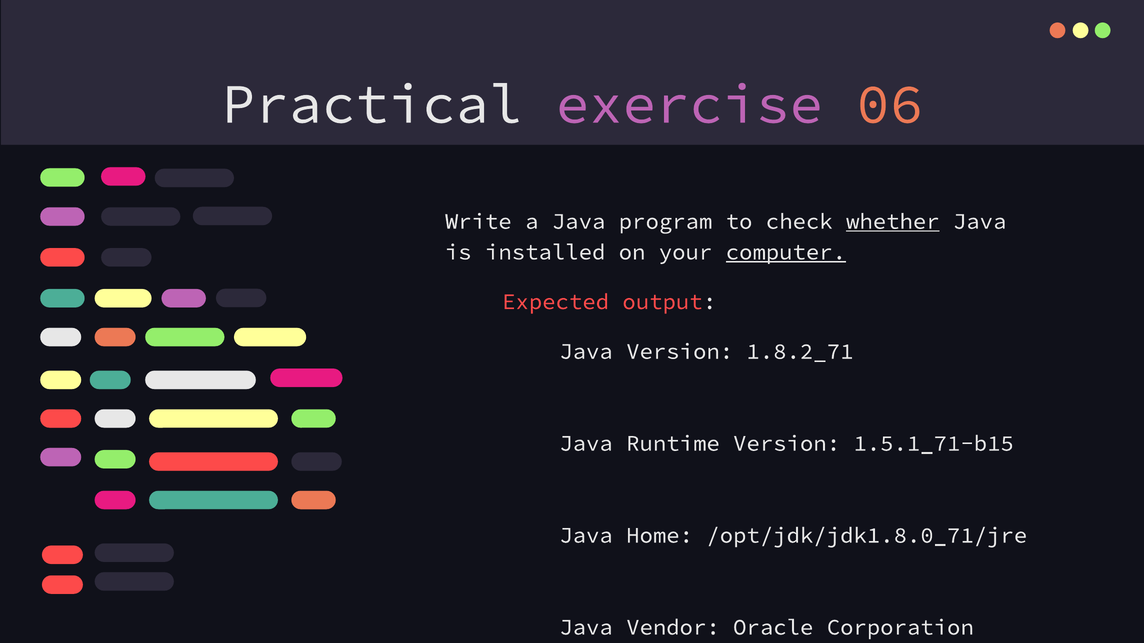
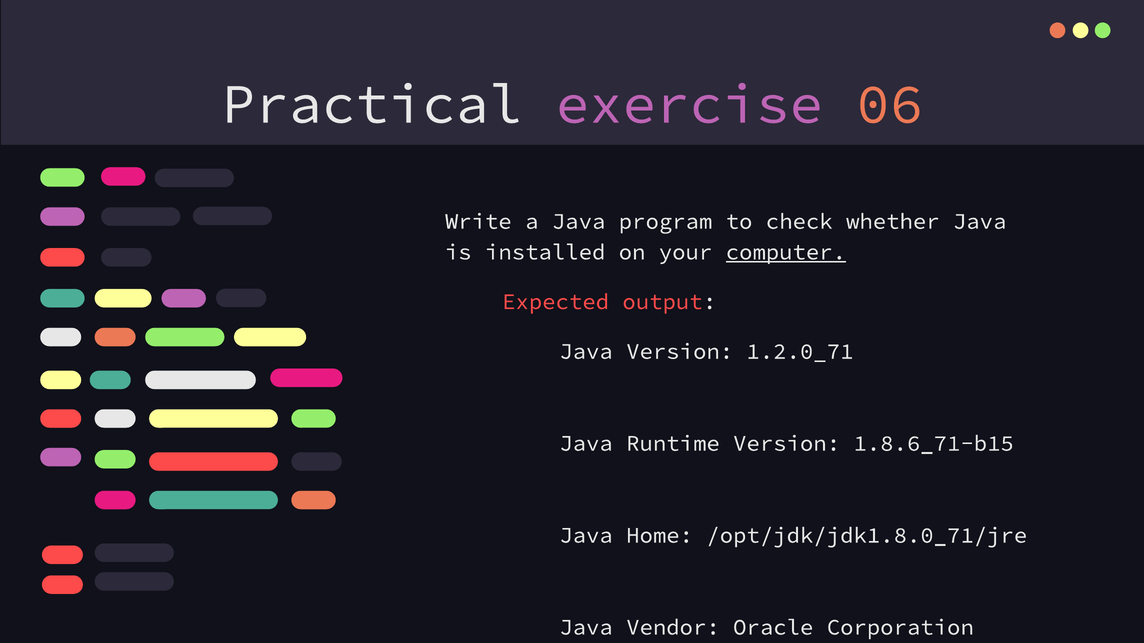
whether underline: present -> none (893, 222)
1.8.2_71: 1.8.2_71 -> 1.2.0_71 (800, 352)
1.5.1_71-b15: 1.5.1_71-b15 -> 1.8.6_71-b15 (934, 444)
